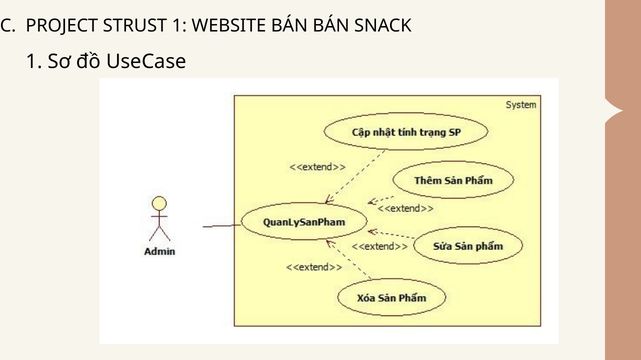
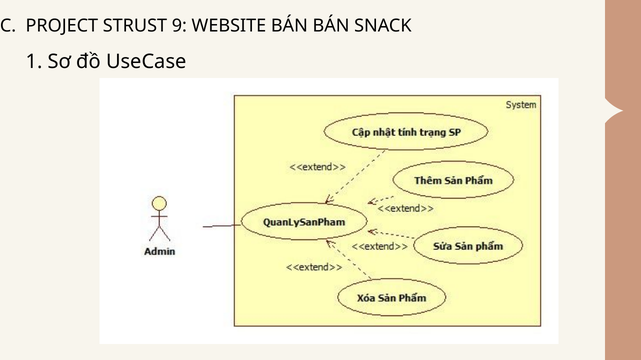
STRUST 1: 1 -> 9 (179, 26)
